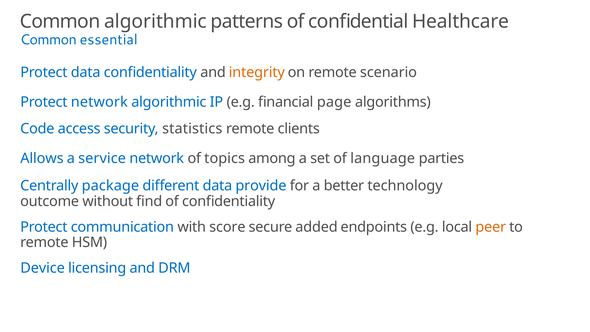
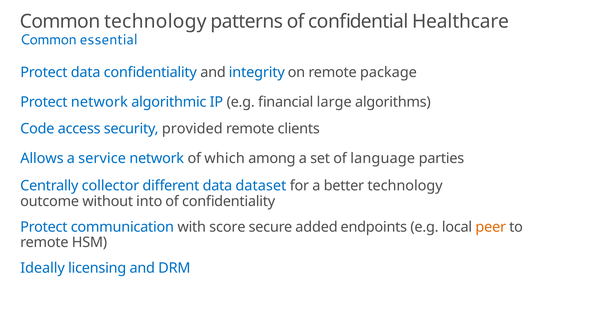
Common algorithmic: algorithmic -> technology (155, 21)
integrity colour: orange -> blue (257, 72)
scenario: scenario -> package (388, 72)
page: page -> large (334, 102)
statistics: statistics -> provided (192, 129)
topics: topics -> which (225, 158)
package: package -> collector (110, 186)
provide: provide -> dataset (261, 186)
find: find -> into (149, 201)
Device: Device -> Ideally (43, 268)
